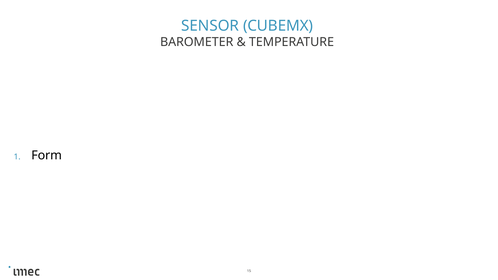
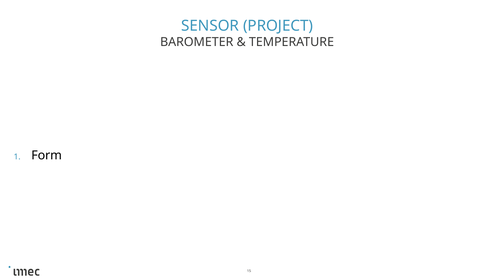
CUBEMX: CUBEMX -> PROJECT (278, 26)
